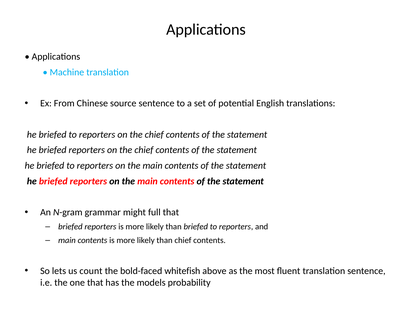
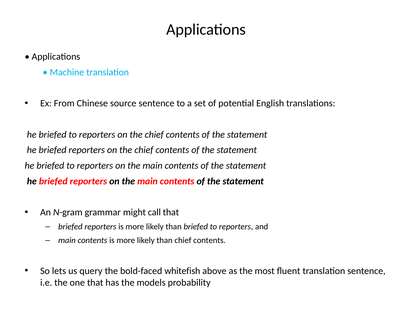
full: full -> call (154, 212)
count: count -> query (91, 271)
